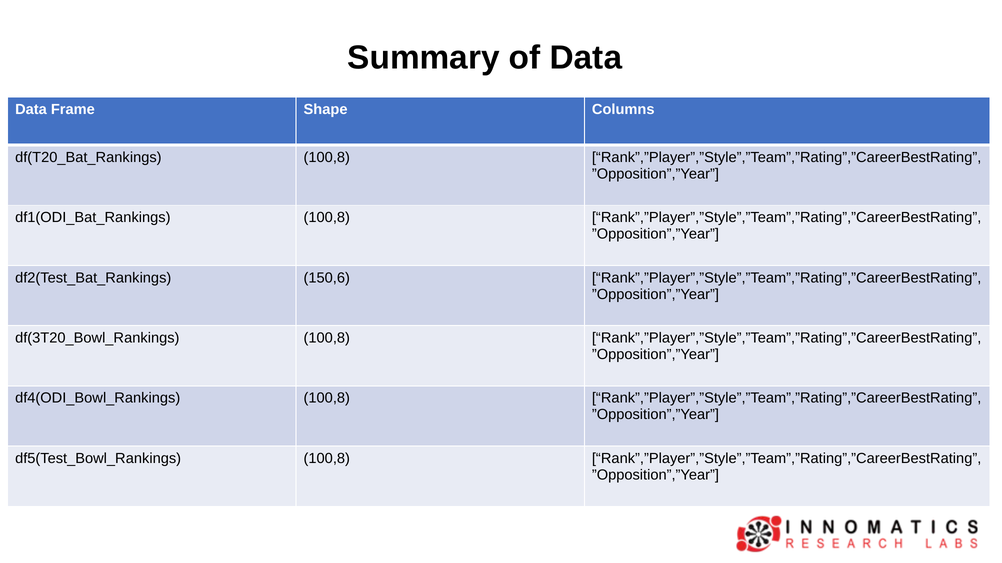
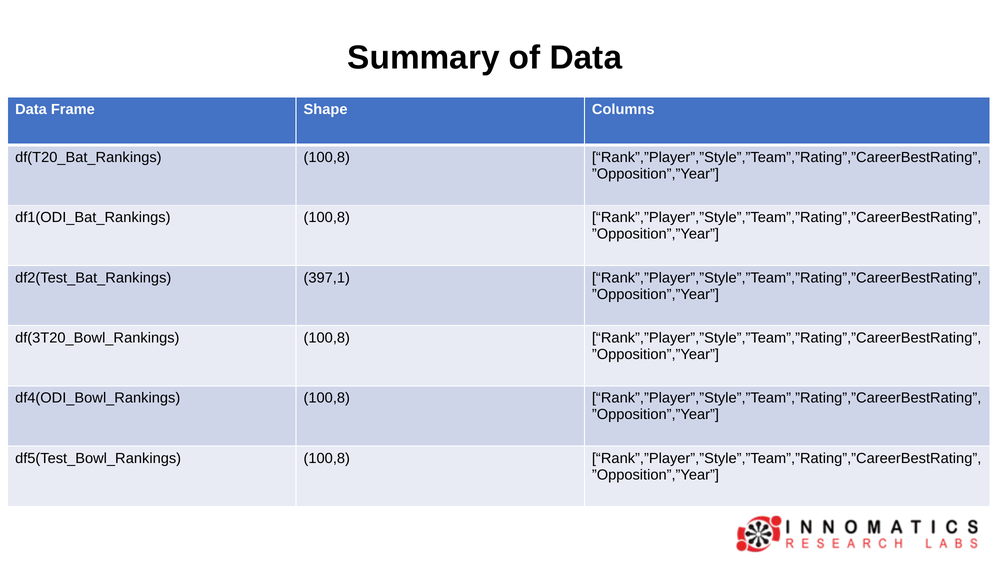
150,6: 150,6 -> 397,1 (327, 278)
